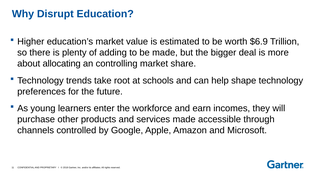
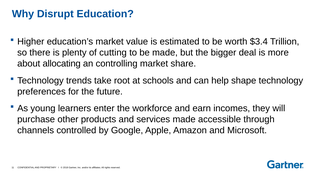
$6.9: $6.9 -> $3.4 (259, 42)
adding: adding -> cutting (113, 53)
